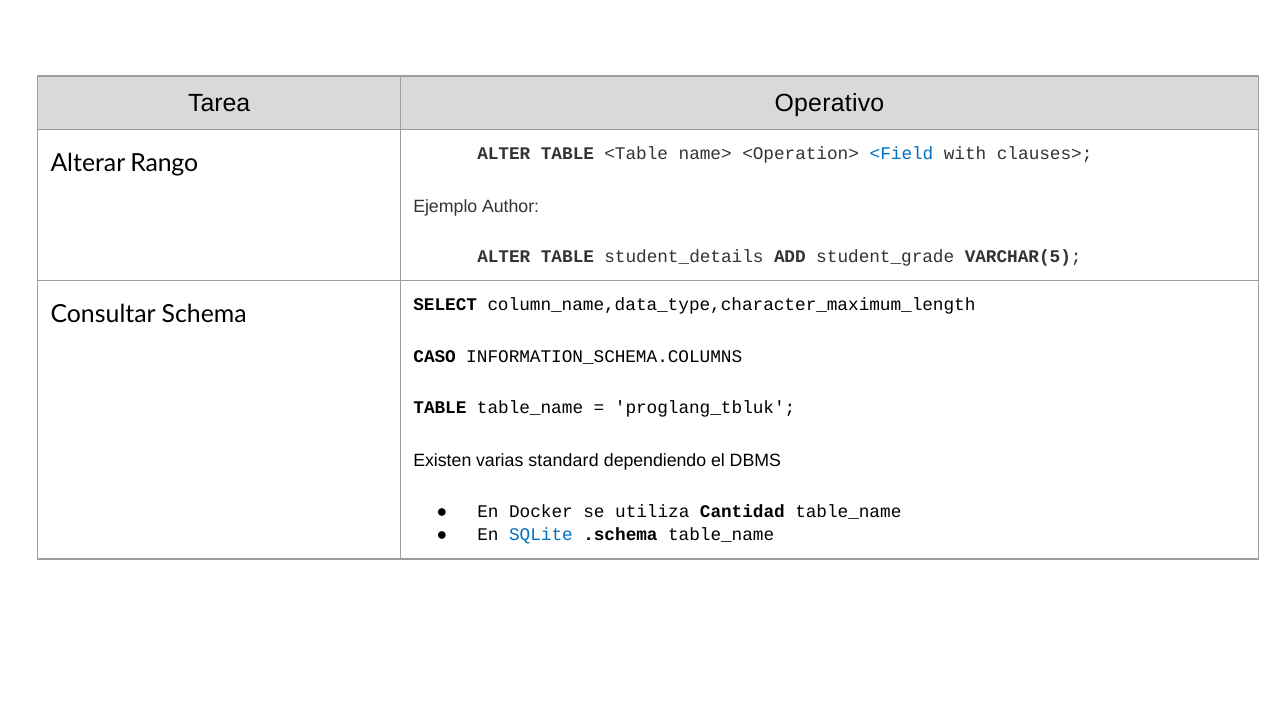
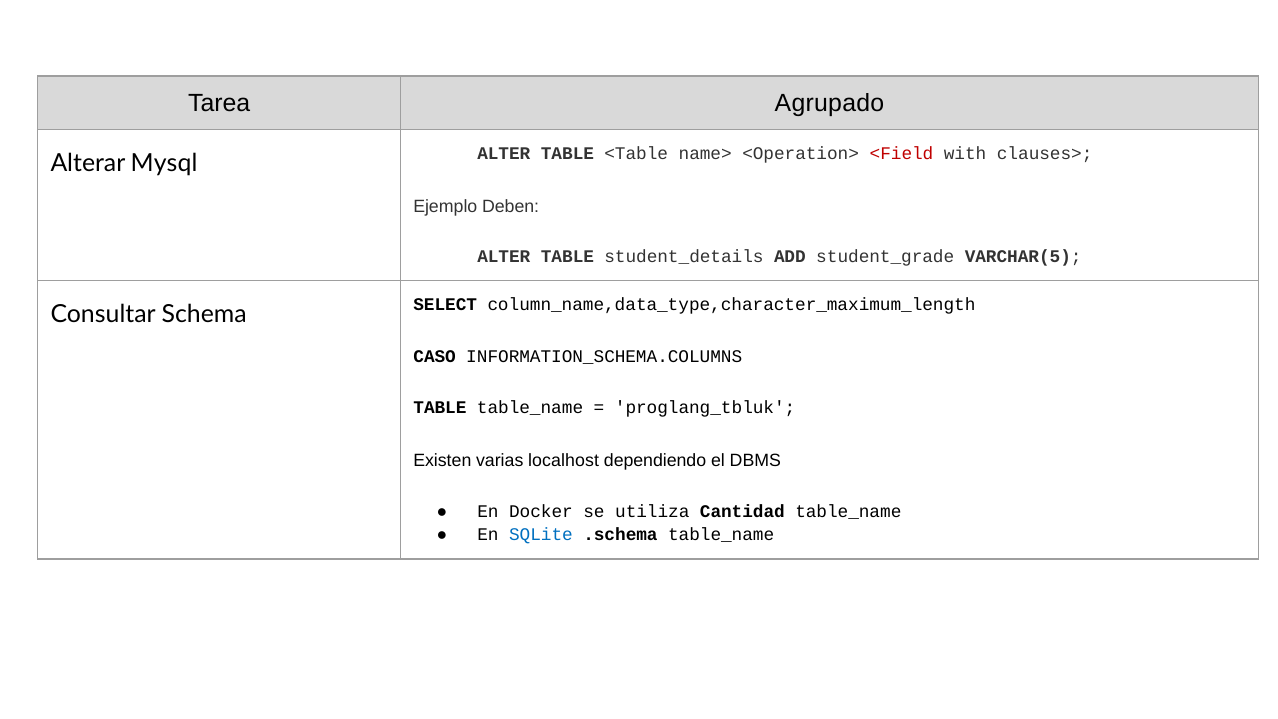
Operativo: Operativo -> Agrupado (829, 103)
Rango: Rango -> Mysql (164, 163)
<Field colour: blue -> red (902, 154)
Author: Author -> Deben (511, 207)
standard: standard -> localhost (564, 461)
